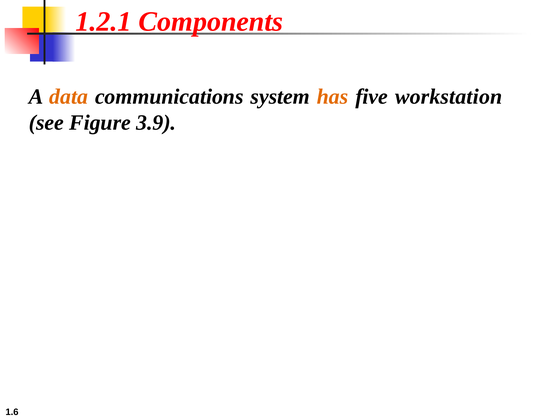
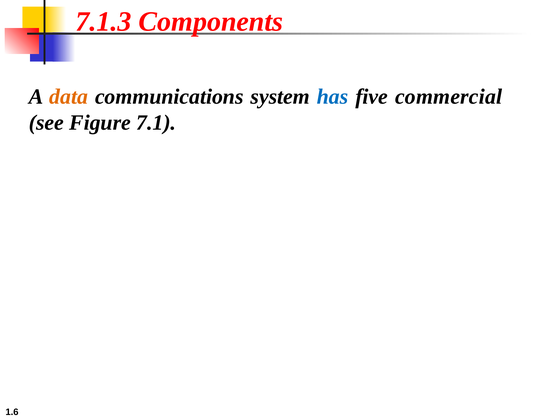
1.2.1: 1.2.1 -> 7.1.3 (104, 22)
has colour: orange -> blue (333, 97)
workstation: workstation -> commercial (449, 97)
3.9: 3.9 -> 7.1 (156, 123)
